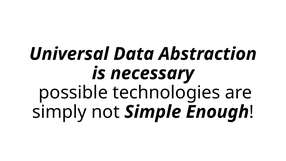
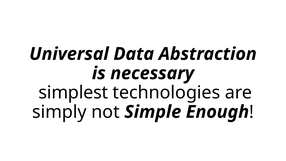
possible: possible -> simplest (73, 93)
